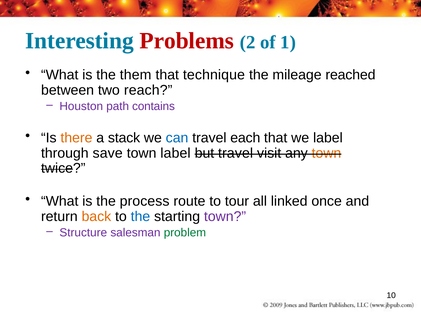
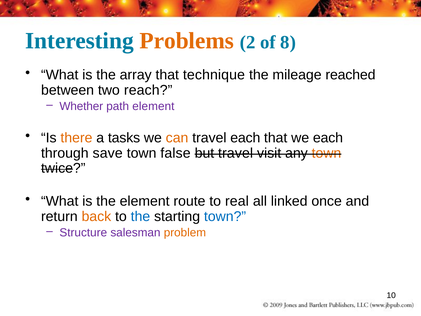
Problems colour: red -> orange (187, 41)
1: 1 -> 8 (288, 42)
them: them -> array (136, 75)
Houston: Houston -> Whether (81, 106)
path contains: contains -> element (153, 106)
stack: stack -> tasks (124, 138)
can colour: blue -> orange (177, 138)
we label: label -> each (328, 138)
town label: label -> false (175, 153)
the process: process -> element (145, 201)
tour: tour -> real (237, 201)
town colour: purple -> blue (225, 216)
problem colour: green -> orange (185, 233)
